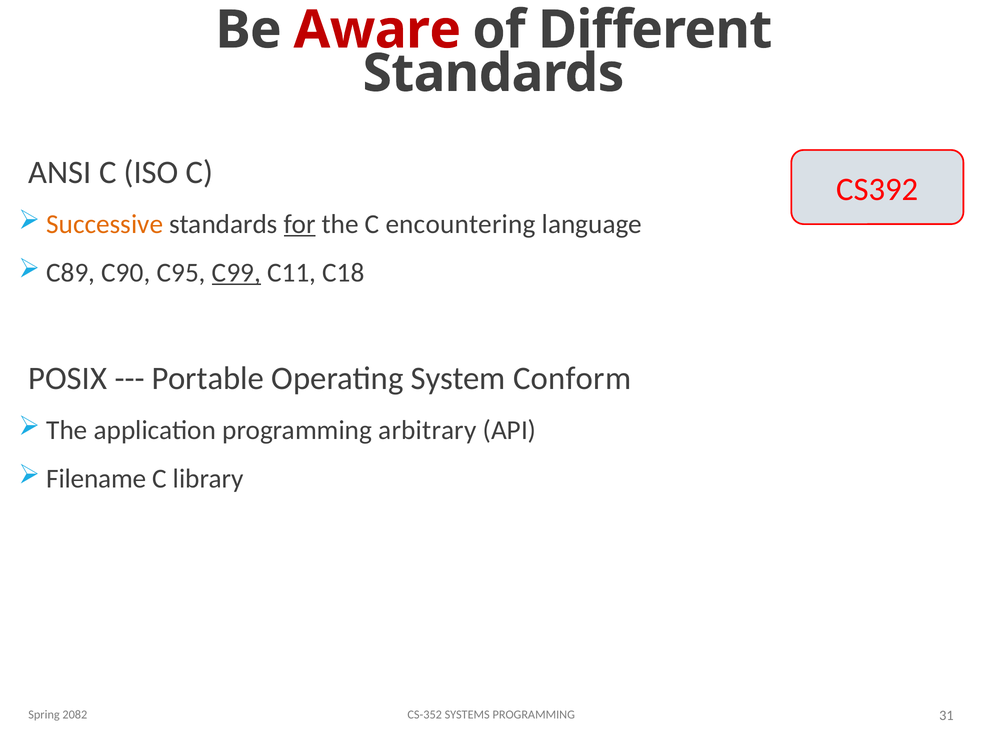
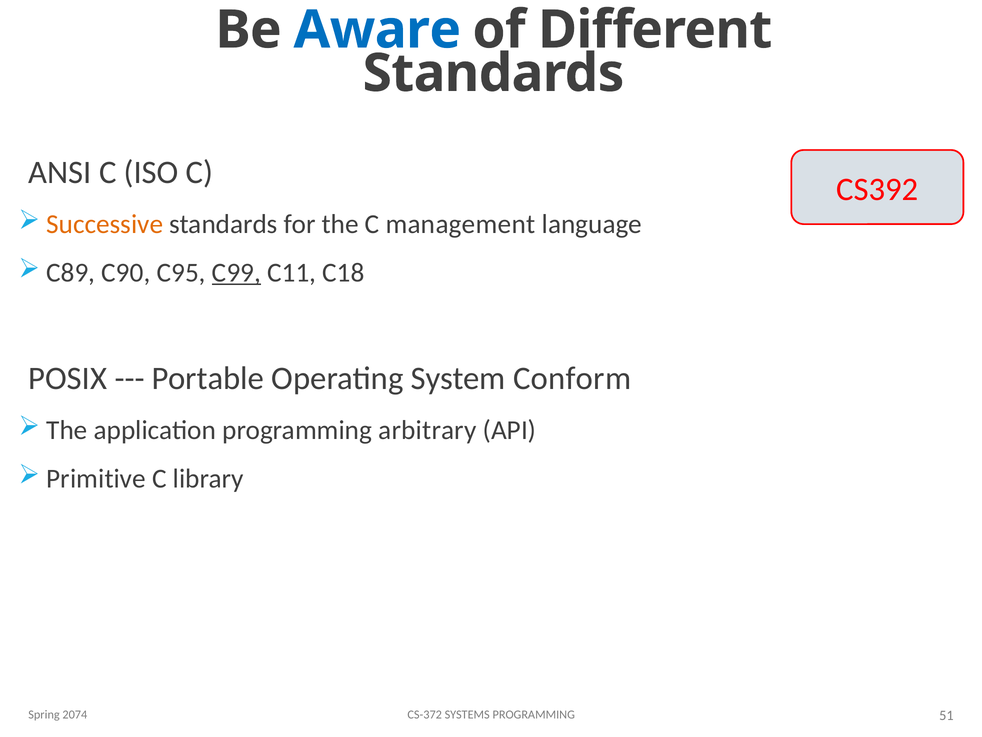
Aware colour: red -> blue (377, 30)
for underline: present -> none (300, 224)
encountering: encountering -> management (460, 224)
Filename: Filename -> Primitive (96, 479)
2082: 2082 -> 2074 (75, 714)
CS-352: CS-352 -> CS-372 (425, 714)
31: 31 -> 51 (946, 715)
